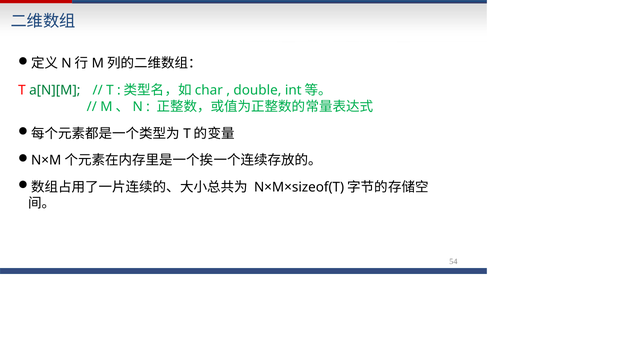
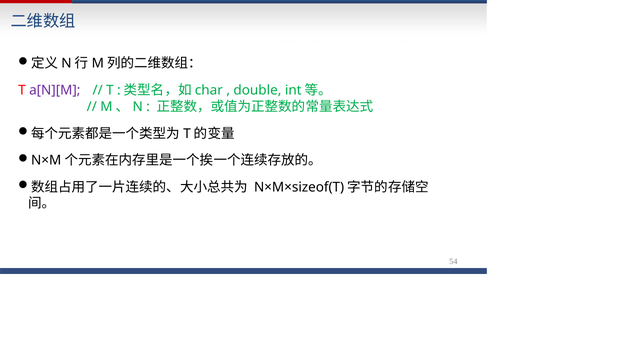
a[N][M colour: green -> purple (55, 90)
